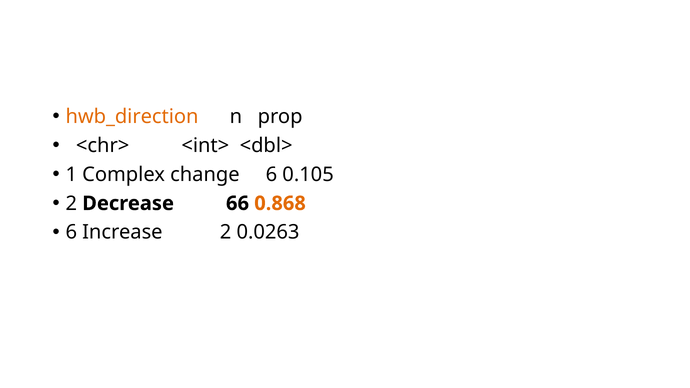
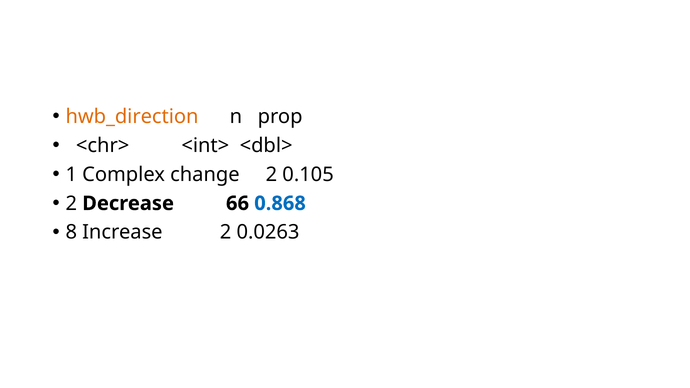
change 6: 6 -> 2 (271, 175)
0.868 colour: orange -> blue (280, 203)
6: 6 -> 8 (71, 232)
